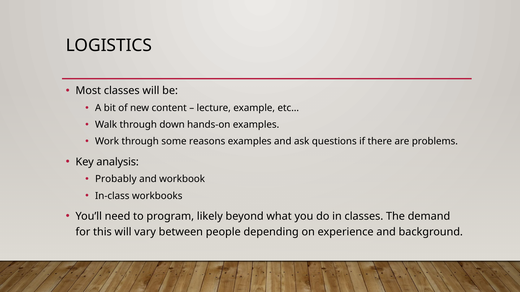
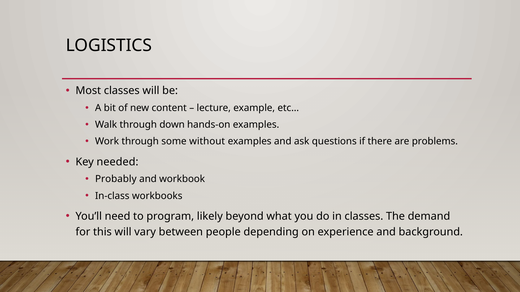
reasons: reasons -> without (207, 142)
analysis: analysis -> needed (117, 162)
